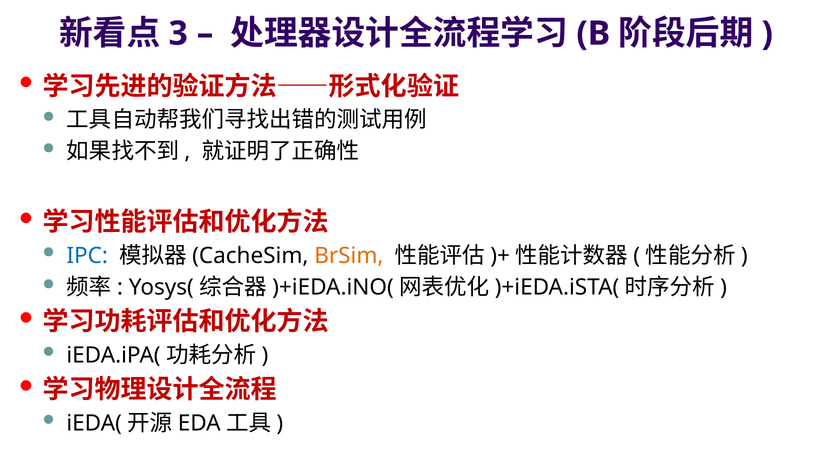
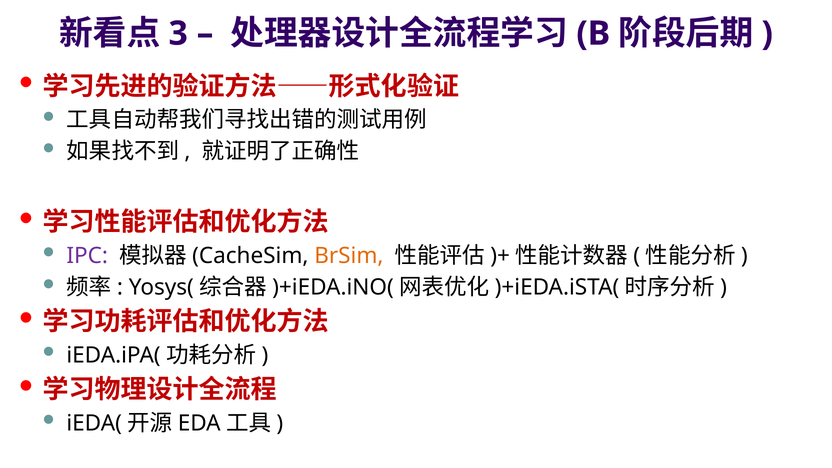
IPC colour: blue -> purple (87, 256)
